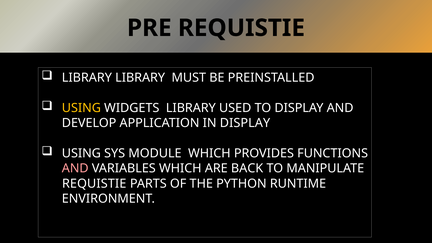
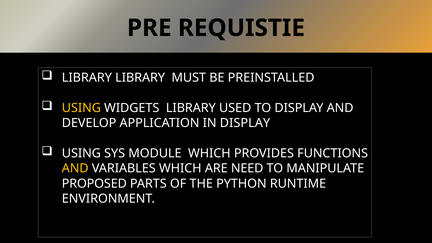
AND colour: pink -> yellow (75, 168)
BACK: BACK -> NEED (247, 168)
REQUISTIE: REQUISTIE -> PROPOSED (94, 184)
